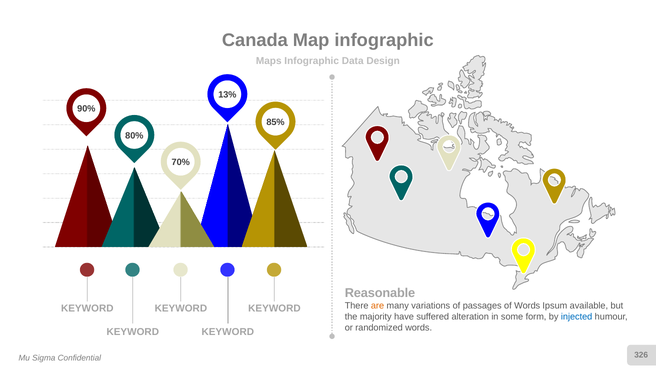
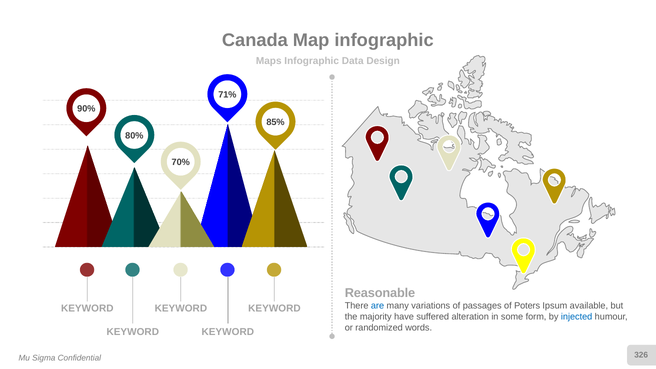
13%: 13% -> 71% (227, 95)
are colour: orange -> blue (378, 306)
of Words: Words -> Poters (527, 306)
